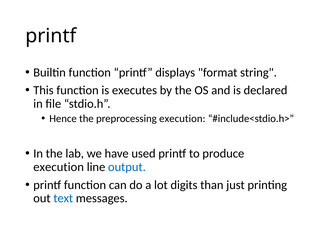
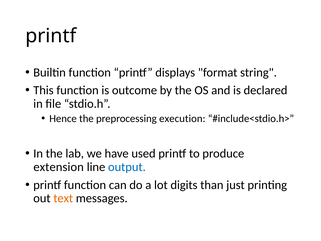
executes: executes -> outcome (135, 90)
execution: execution -> extension (59, 167)
text colour: blue -> orange (63, 198)
